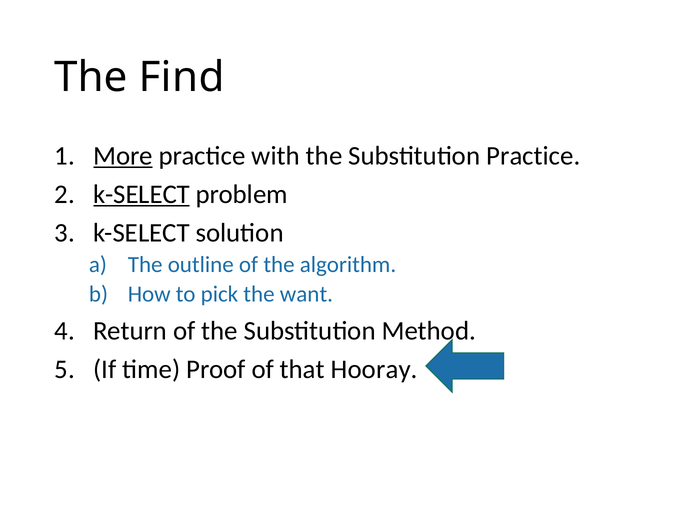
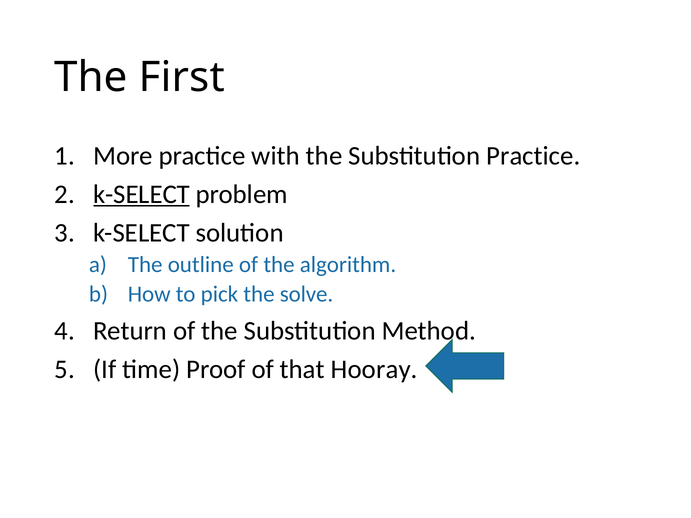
Find: Find -> First (182, 77)
More underline: present -> none (123, 156)
want: want -> solve (307, 294)
